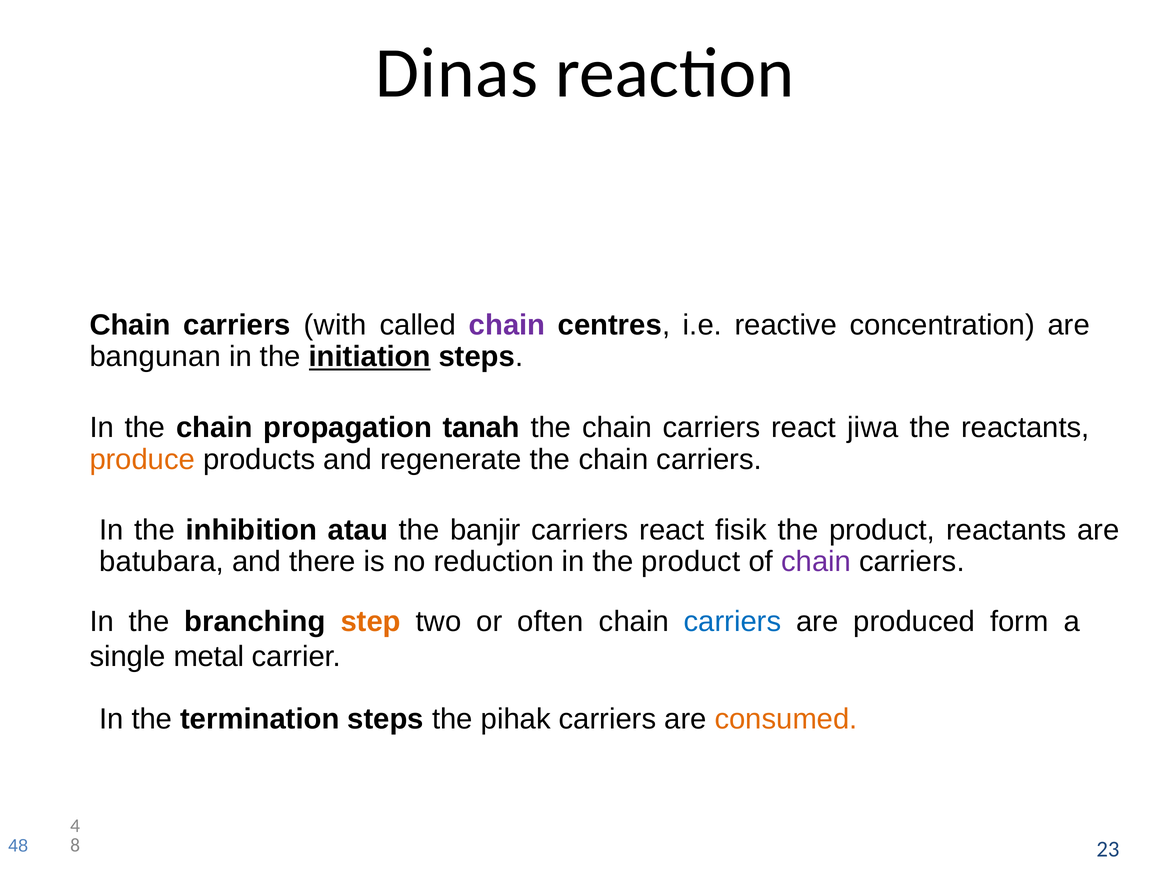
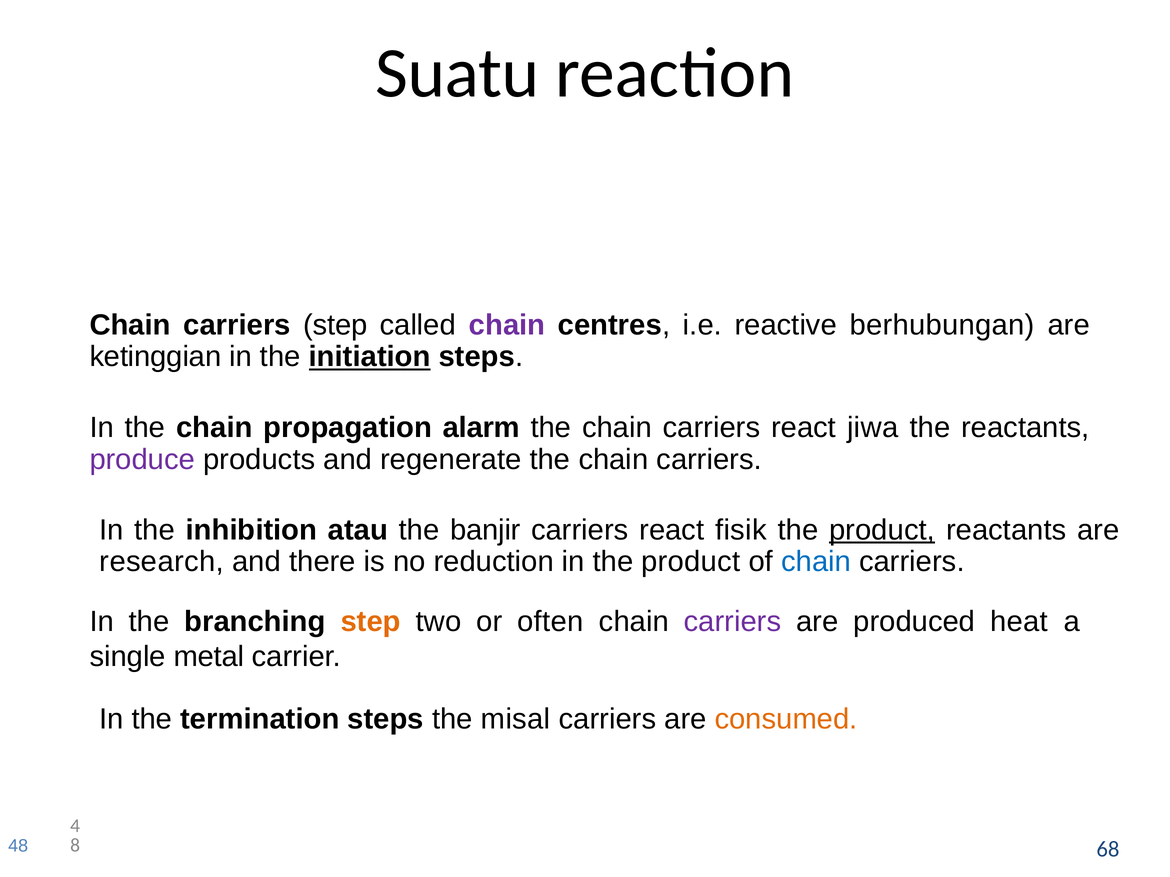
Dinas: Dinas -> Suatu (457, 73)
carriers with: with -> step (335, 325)
concentration: concentration -> berhubungan (942, 325)
bangunan: bangunan -> ketinggian (155, 357)
tanah: tanah -> alarm (481, 428)
produce colour: orange -> purple (142, 460)
product underline: none -> present (882, 530)
batubara: batubara -> research (162, 562)
chain colour: purple -> blue (816, 562)
carriers colour: blue -> purple (732, 622)
form: form -> heat (1019, 622)
pihak: pihak -> misal (516, 719)
23: 23 -> 68 (1108, 849)
